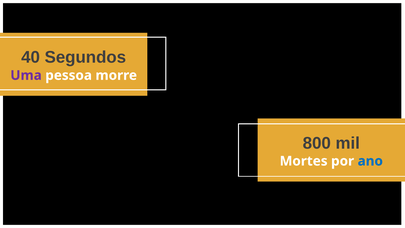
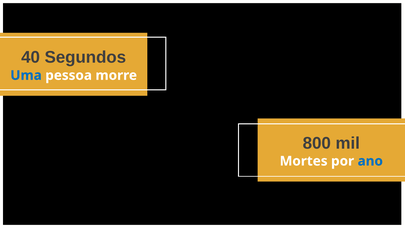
Uma colour: purple -> blue (26, 75)
